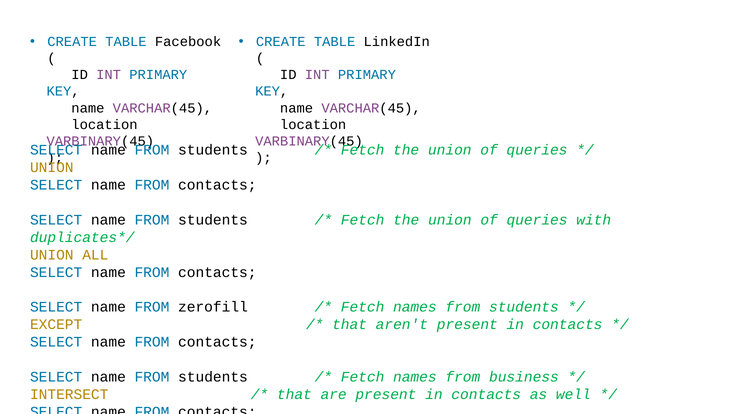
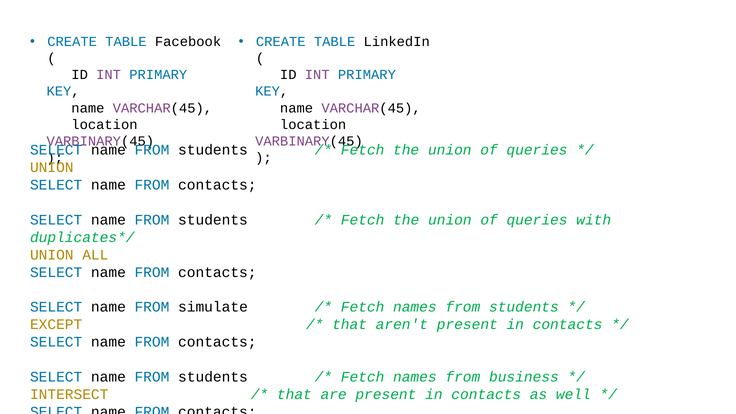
zerofill: zerofill -> simulate (213, 307)
